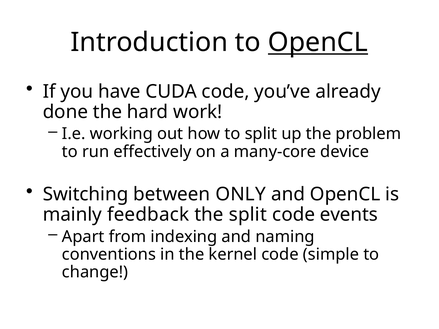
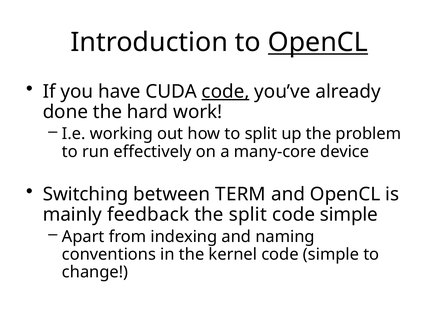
code underline: none -> present (226, 92)
ONLY: ONLY -> TERM (241, 194)
events: events -> simple (349, 215)
